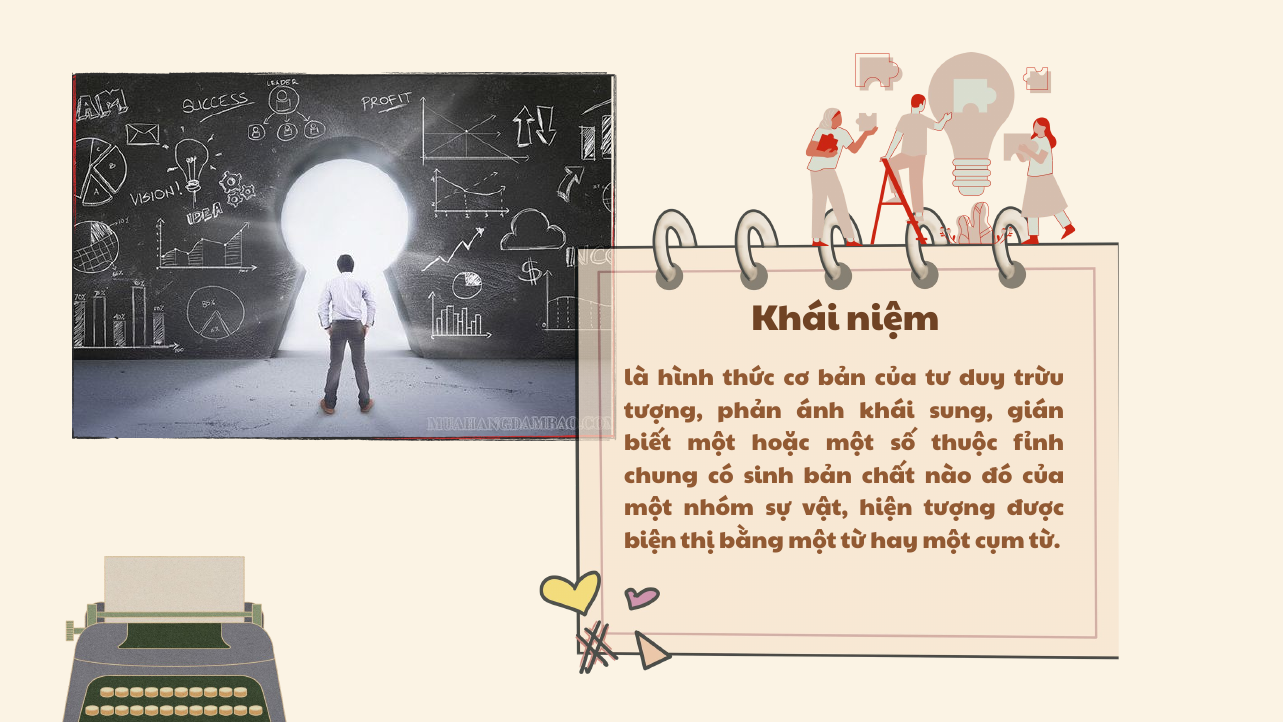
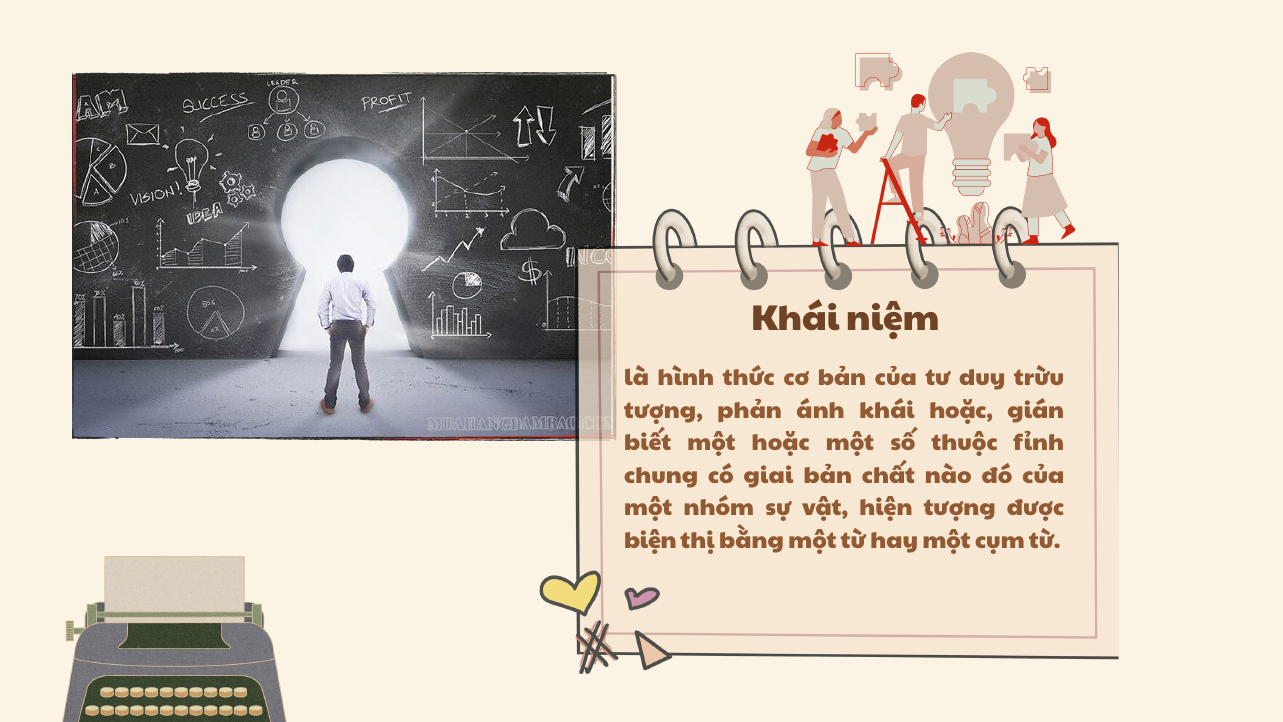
khái sung: sung -> hoặc (961, 410)
sinh: sinh -> giai (769, 475)
